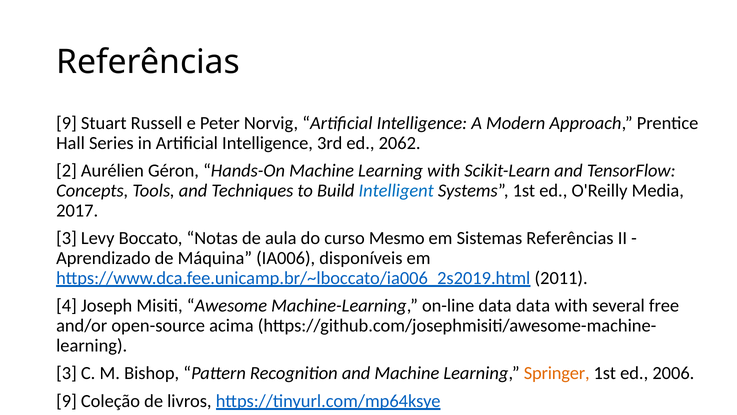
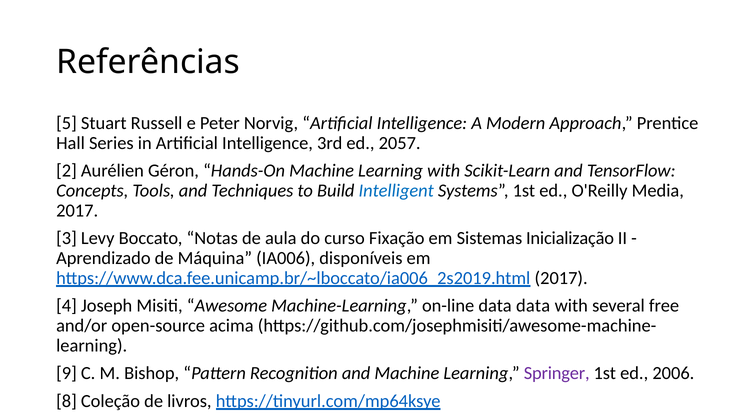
9: 9 -> 5 (66, 123)
2062: 2062 -> 2057 (400, 143)
Mesmo: Mesmo -> Fixação (397, 238)
Sistemas Referências: Referências -> Inicialização (570, 238)
https://www.dca.fee.unicamp.br/~lboccato/ia006_2s2019.html 2011: 2011 -> 2017 (561, 278)
3: 3 -> 9 (66, 373)
Springer colour: orange -> purple (557, 373)
9: 9 -> 8 (66, 401)
